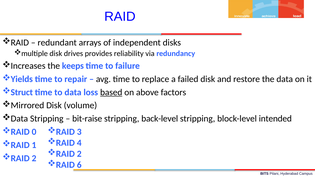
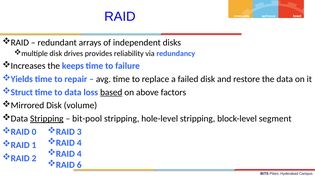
Stripping underline: none -> present (47, 119)
bit-raise: bit-raise -> bit-pool (87, 119)
back-level: back-level -> hole-level (160, 119)
intended: intended -> segment (275, 119)
2: 2 -> 4 (79, 154)
